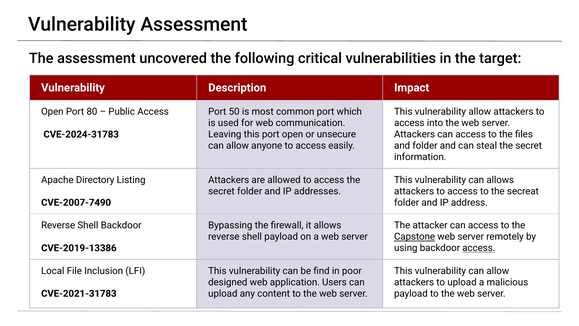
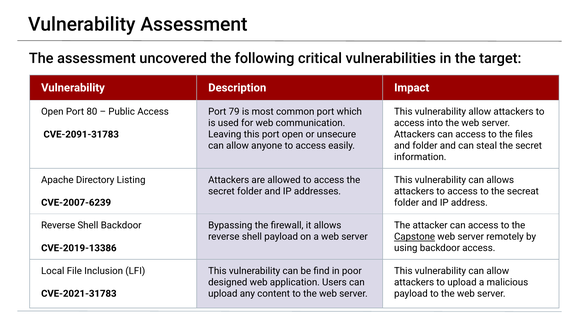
50: 50 -> 79 (234, 112)
CVE-2024-31783: CVE-2024-31783 -> CVE-2091-31783 (81, 134)
CVE-2007-7490: CVE-2007-7490 -> CVE-2007-6239 (76, 202)
access underline: present -> none (479, 248)
